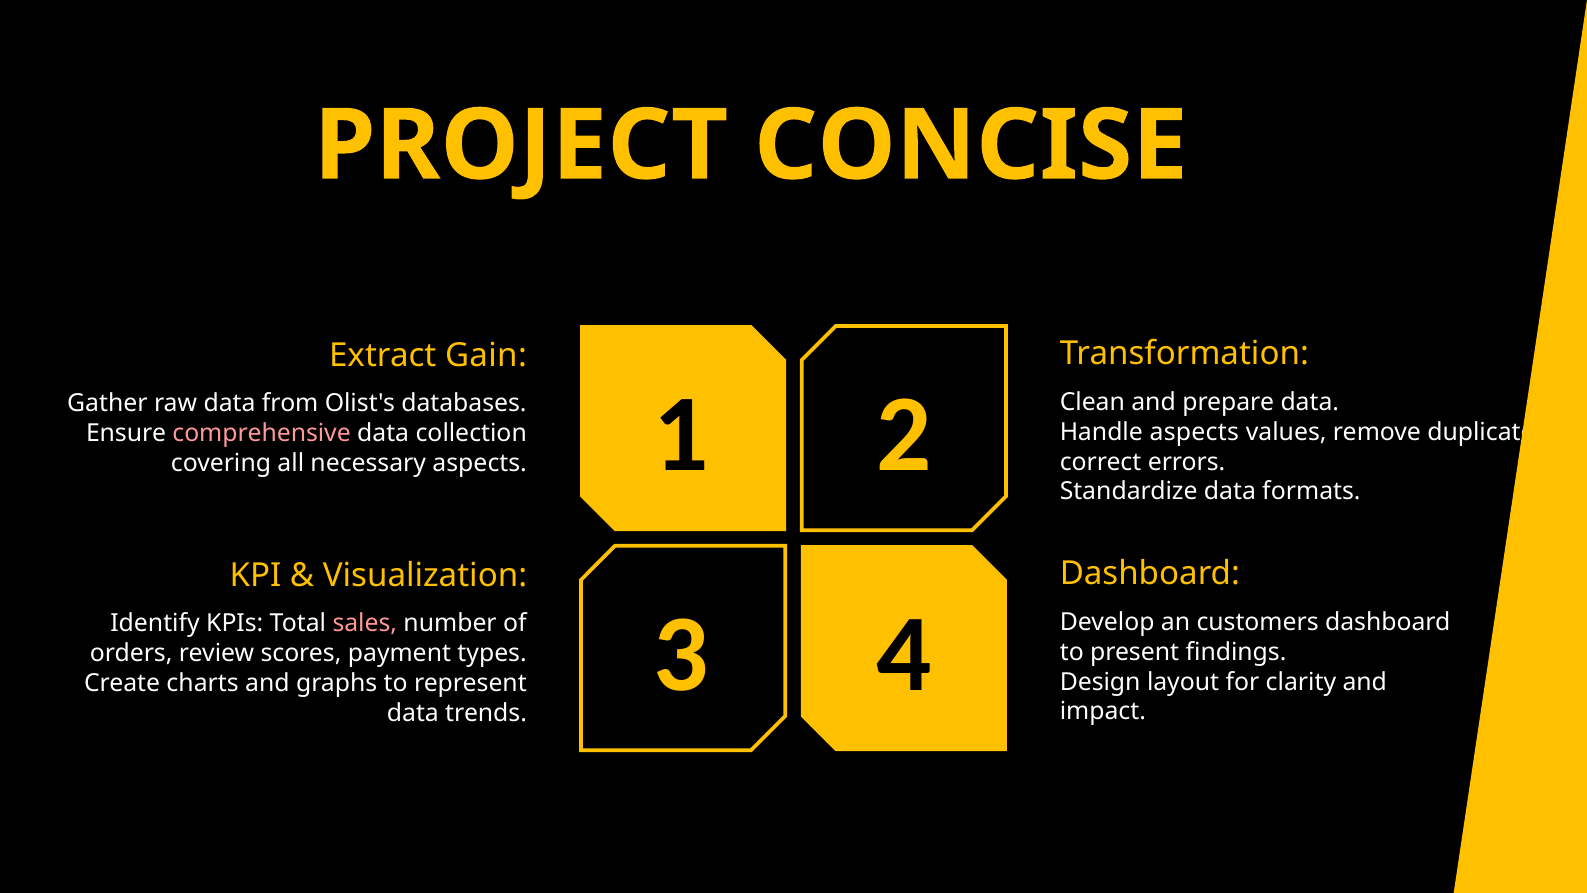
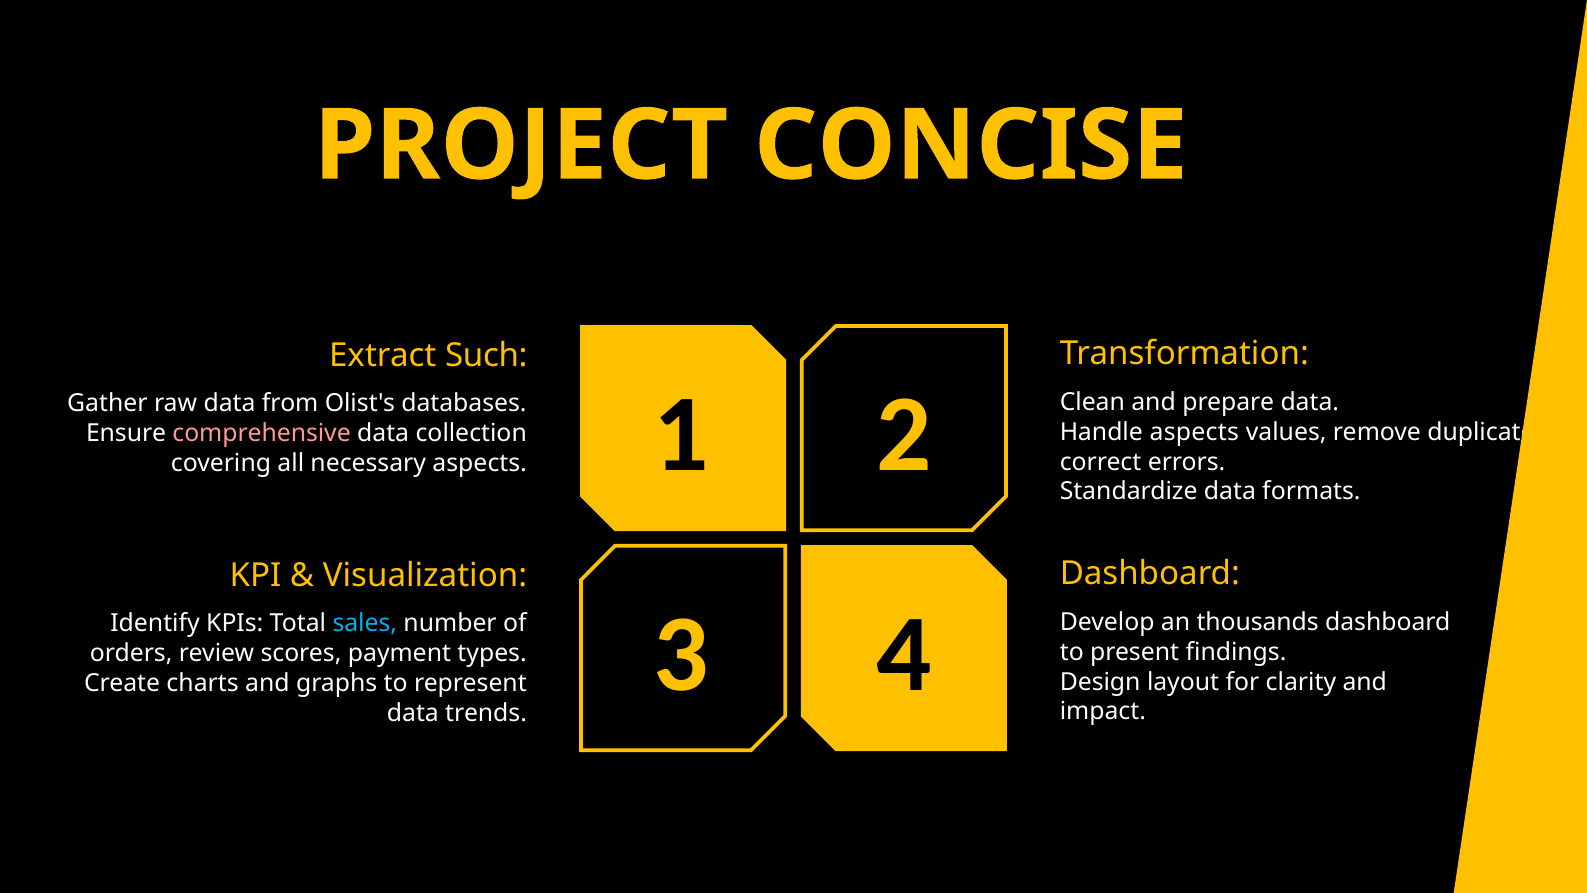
Gain: Gain -> Such (486, 355)
customers: customers -> thousands (1258, 622)
sales colour: pink -> light blue (365, 623)
